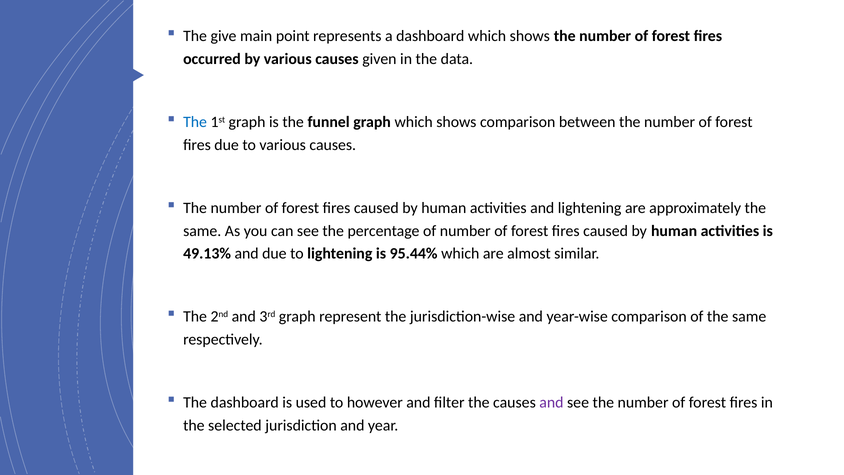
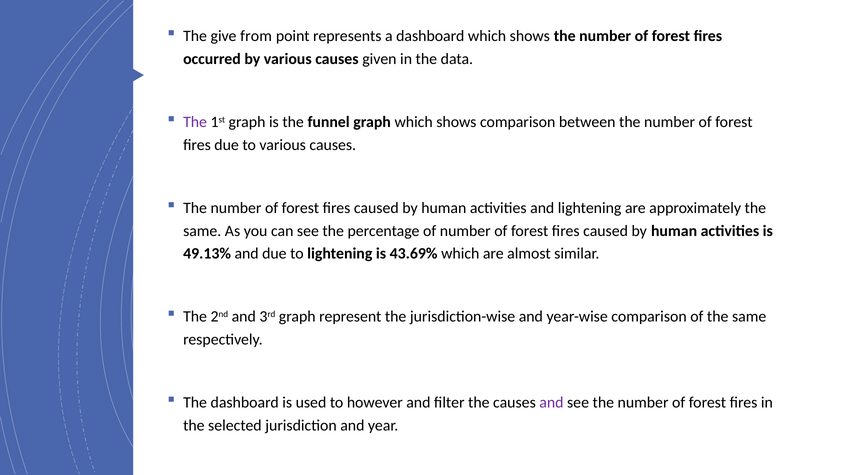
main: main -> from (256, 36)
The colour: blue -> purple (195, 122)
95.44%: 95.44% -> 43.69% (414, 253)
